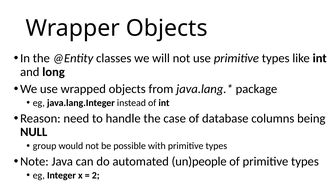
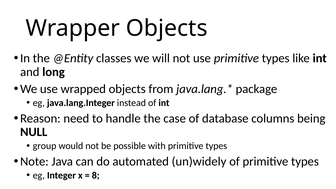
un)people: un)people -> un)widely (199, 162)
2: 2 -> 8 (96, 175)
